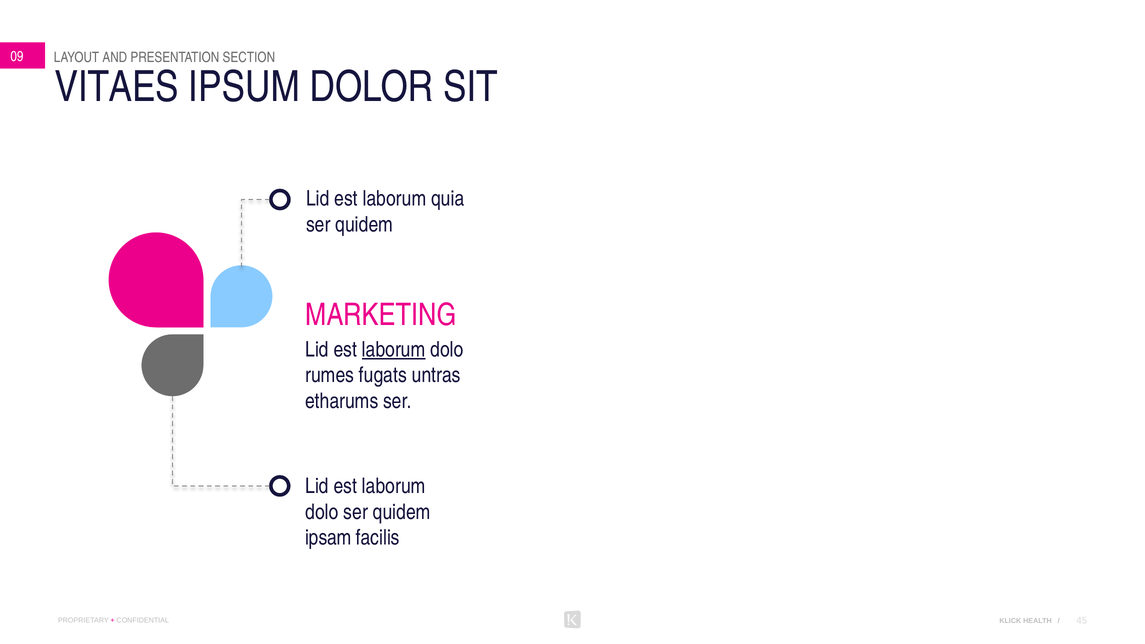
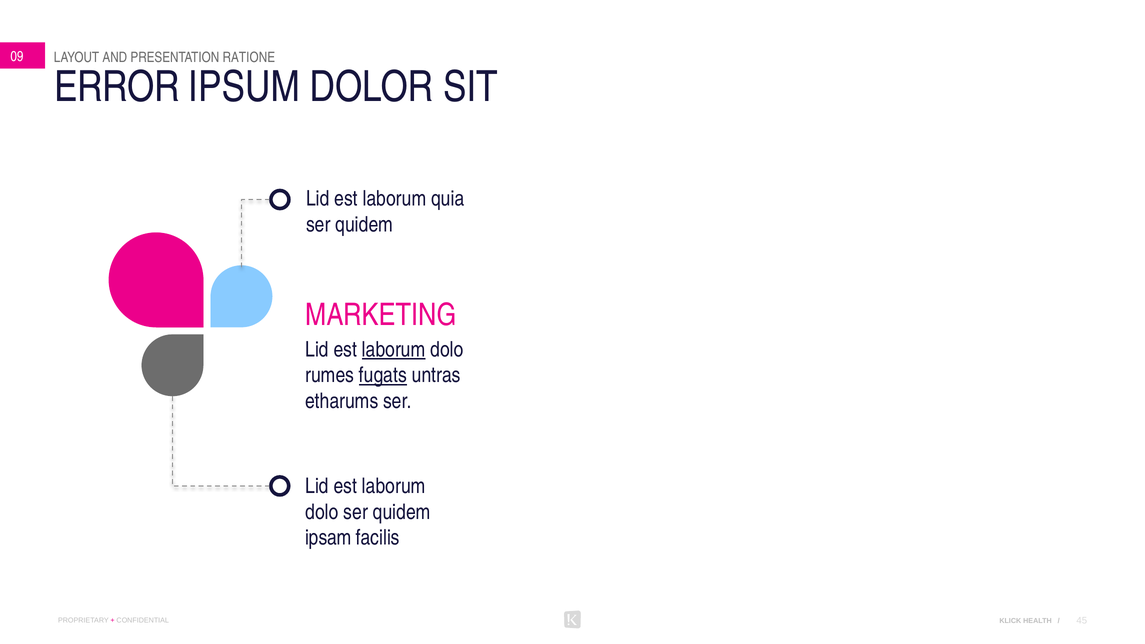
SECTION: SECTION -> RATIONE (249, 57)
VITAES: VITAES -> ERROR (117, 87)
fugats underline: none -> present (383, 375)
